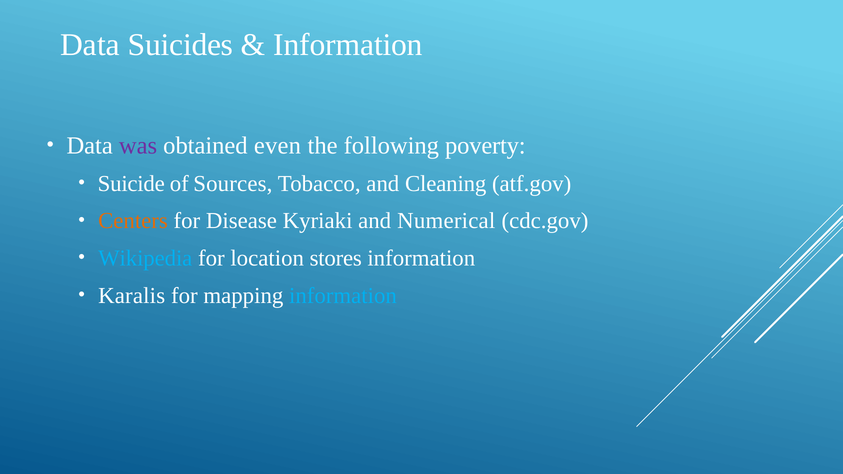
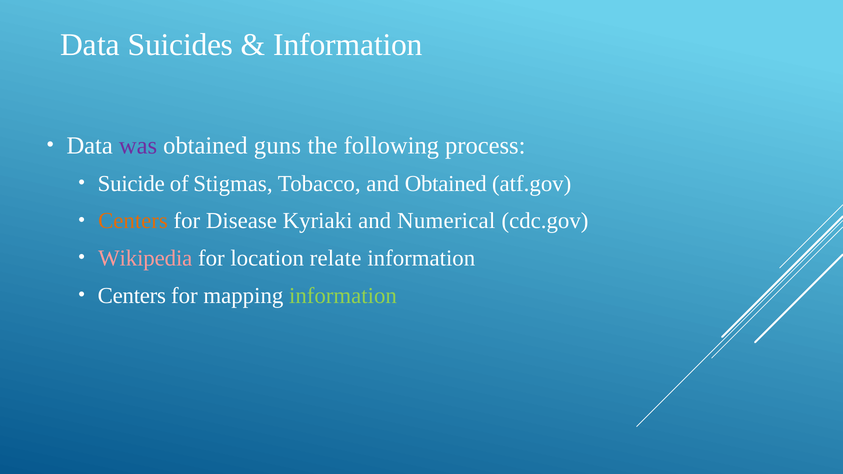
even: even -> guns (277, 146)
poverty: poverty -> process (485, 146)
Sources: Sources -> Stigmas (233, 184)
and Cleaning: Cleaning -> Obtained (446, 184)
Wikipedia colour: light blue -> pink (145, 258)
stores: stores -> relate (336, 258)
Karalis: Karalis -> Centers (132, 296)
information colour: light blue -> light green (343, 296)
